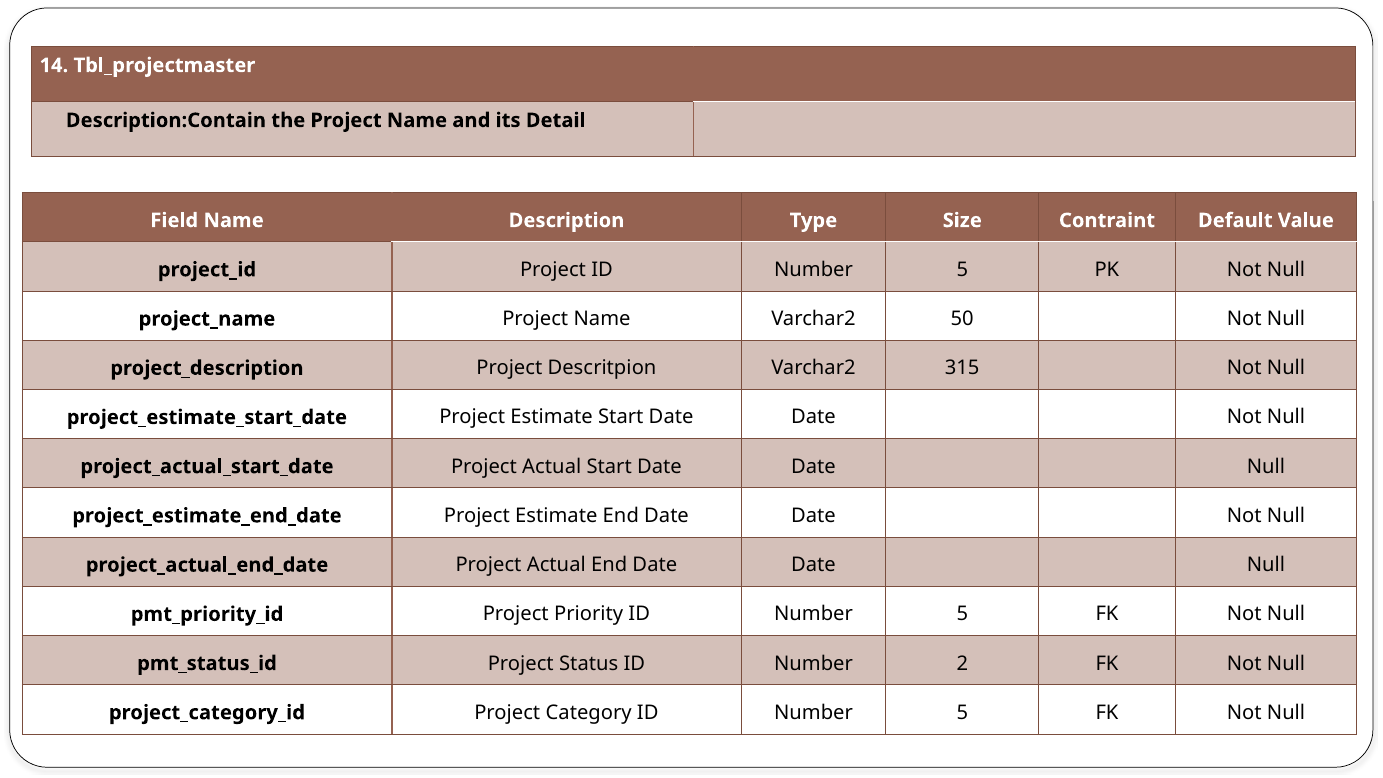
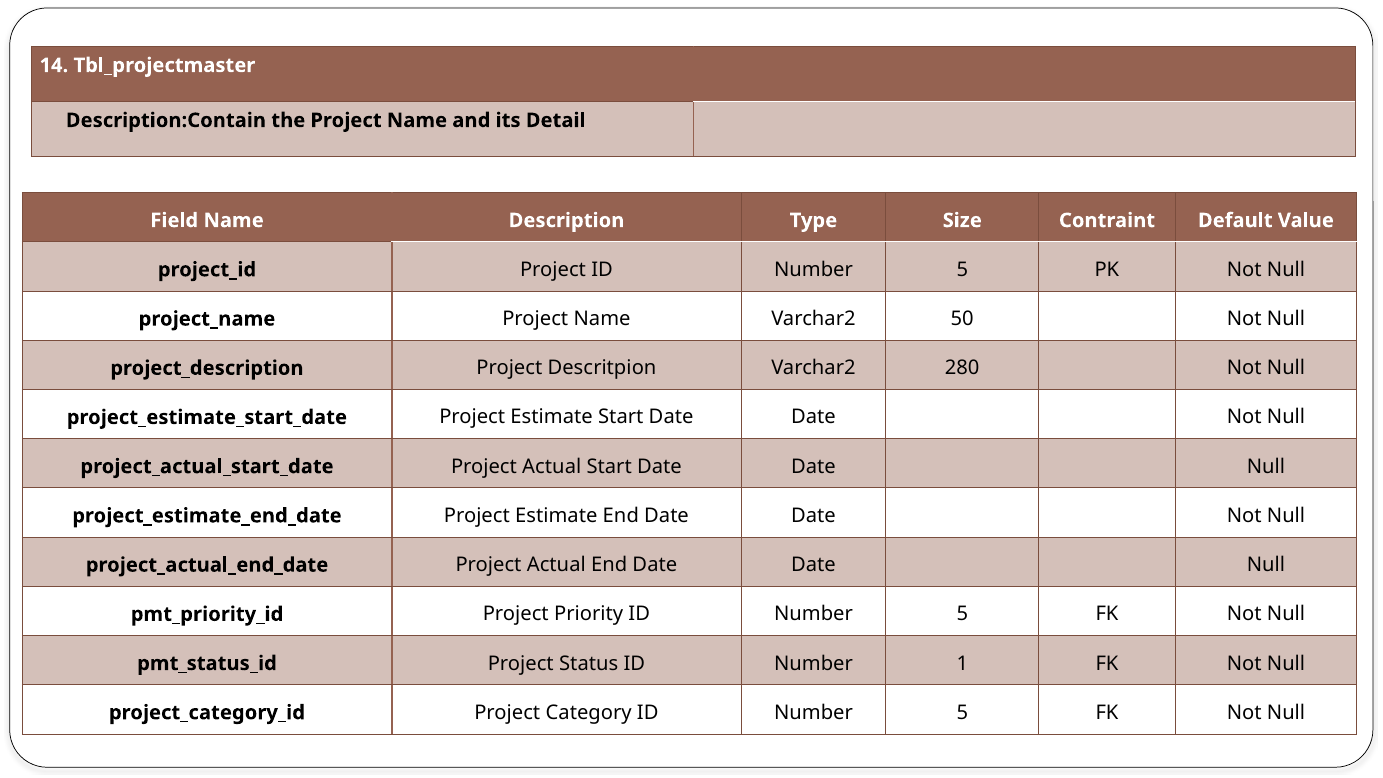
315: 315 -> 280 (962, 368)
2: 2 -> 1 (962, 663)
